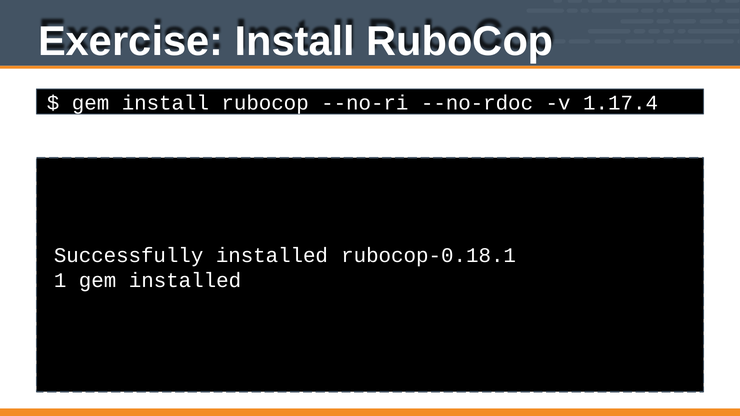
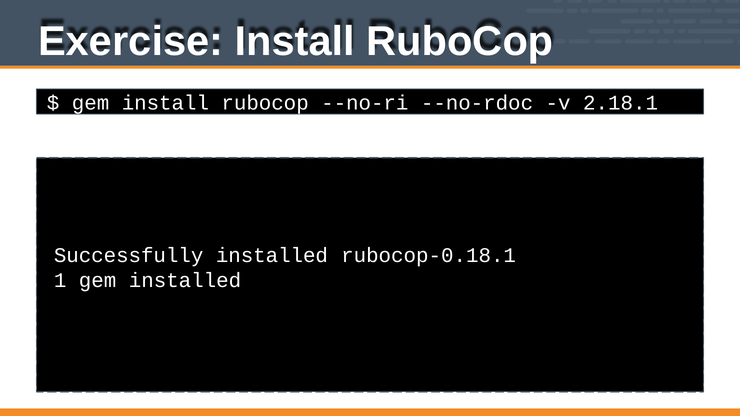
1.17.4: 1.17.4 -> 2.18.1 (621, 103)
